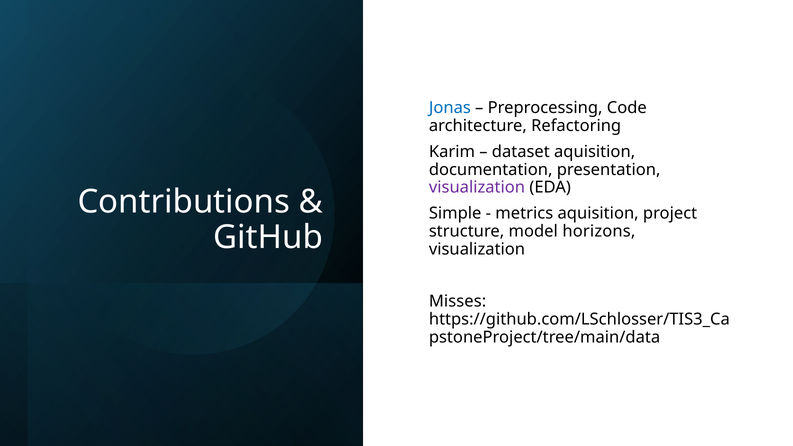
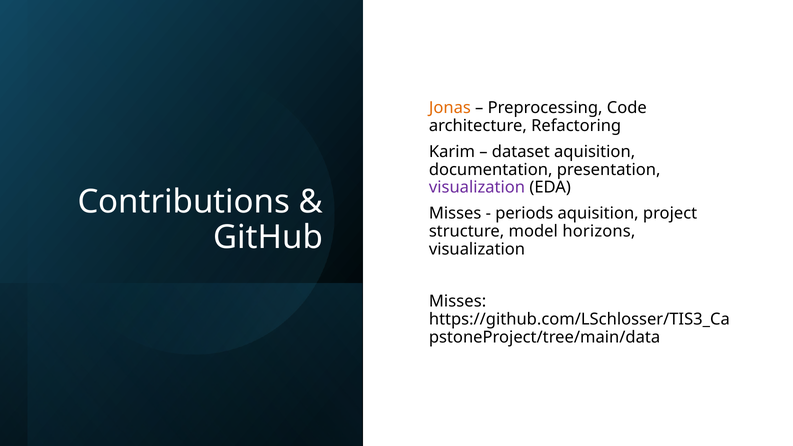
Jonas colour: blue -> orange (450, 108)
Simple: Simple -> Misses (455, 214)
metrics: metrics -> periods (524, 214)
